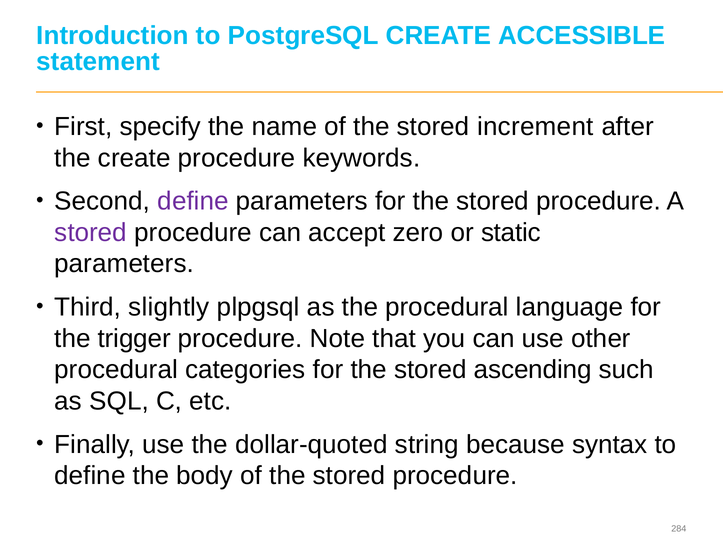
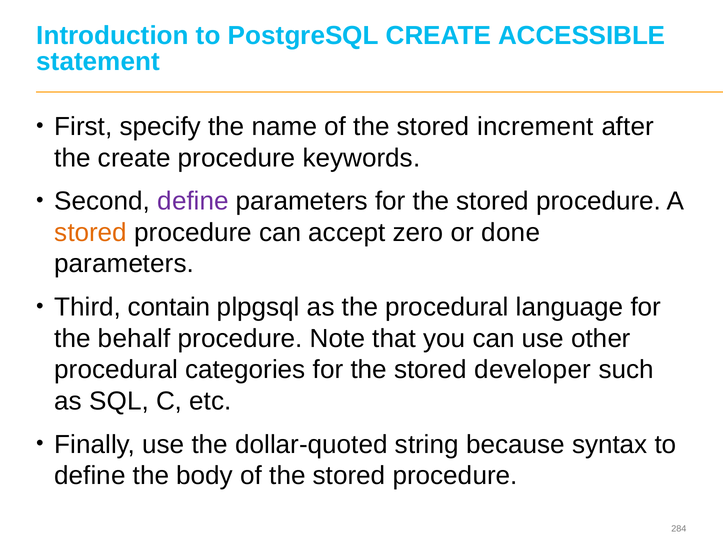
stored colour: purple -> orange (91, 233)
static: static -> done (511, 233)
slightly: slightly -> contain (169, 307)
trigger: trigger -> behalf (134, 339)
ascending: ascending -> developer (533, 370)
